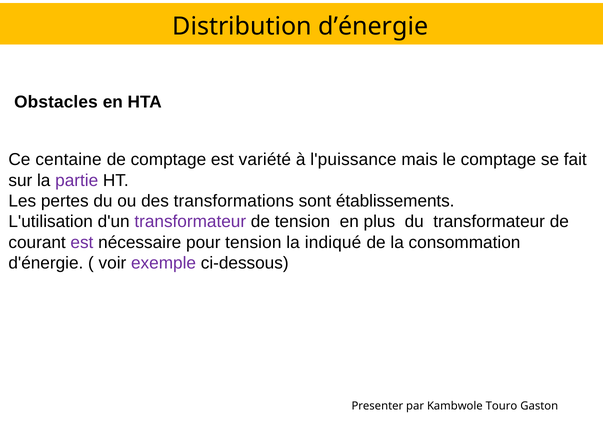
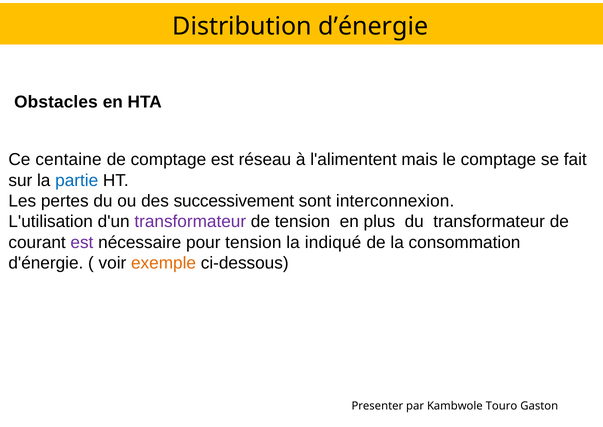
variété: variété -> réseau (265, 160)
l'puissance: l'puissance -> l'alimentent (353, 160)
partie colour: purple -> blue (77, 180)
transformations: transformations -> successivement (234, 201)
établissements: établissements -> interconnexion (395, 201)
exemple colour: purple -> orange (164, 263)
